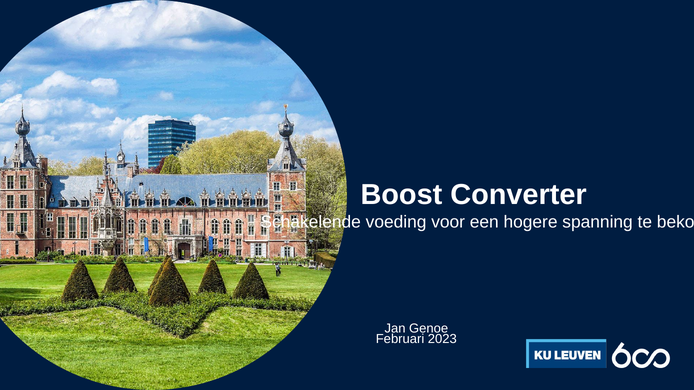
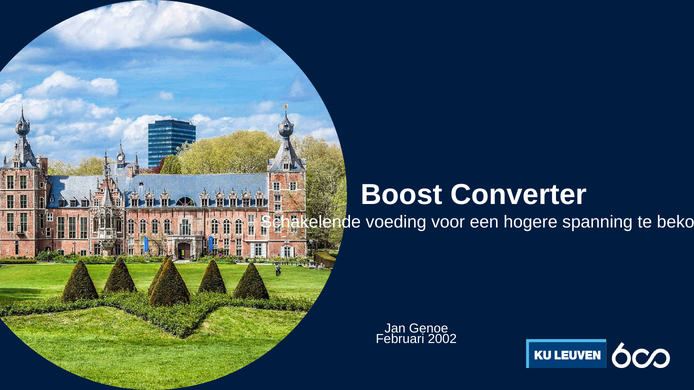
2023: 2023 -> 2002 (442, 339)
